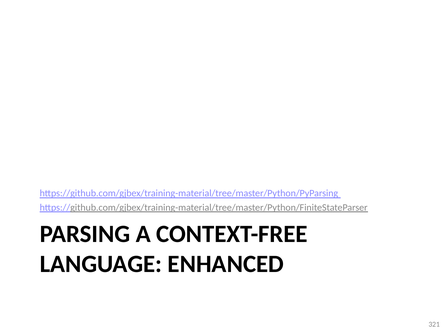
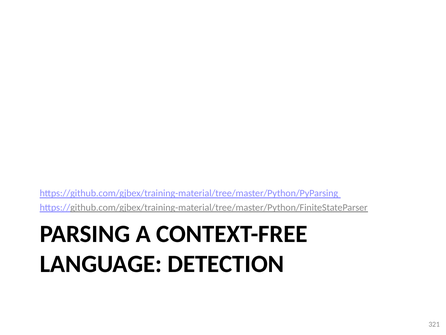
ENHANCED: ENHANCED -> DETECTION (226, 263)
